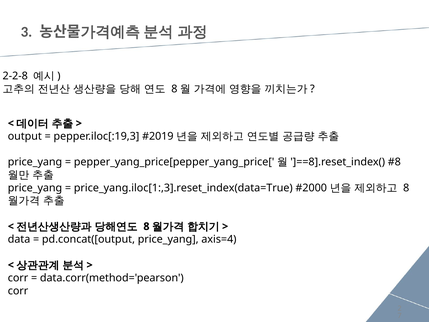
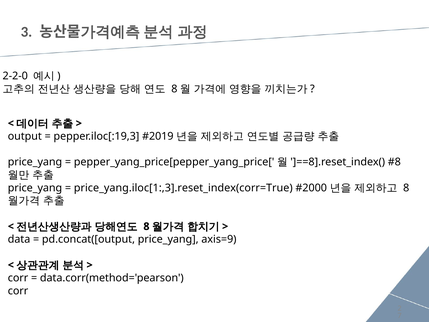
2-2-8: 2-2-8 -> 2-2-0 (15, 76)
price_yang.iloc[1:,3].reset_index(data=True: price_yang.iloc[1:,3].reset_index(data=True -> price_yang.iloc[1:,3].reset_index(corr=True (183, 188)
axis=4: axis=4 -> axis=9 (219, 239)
